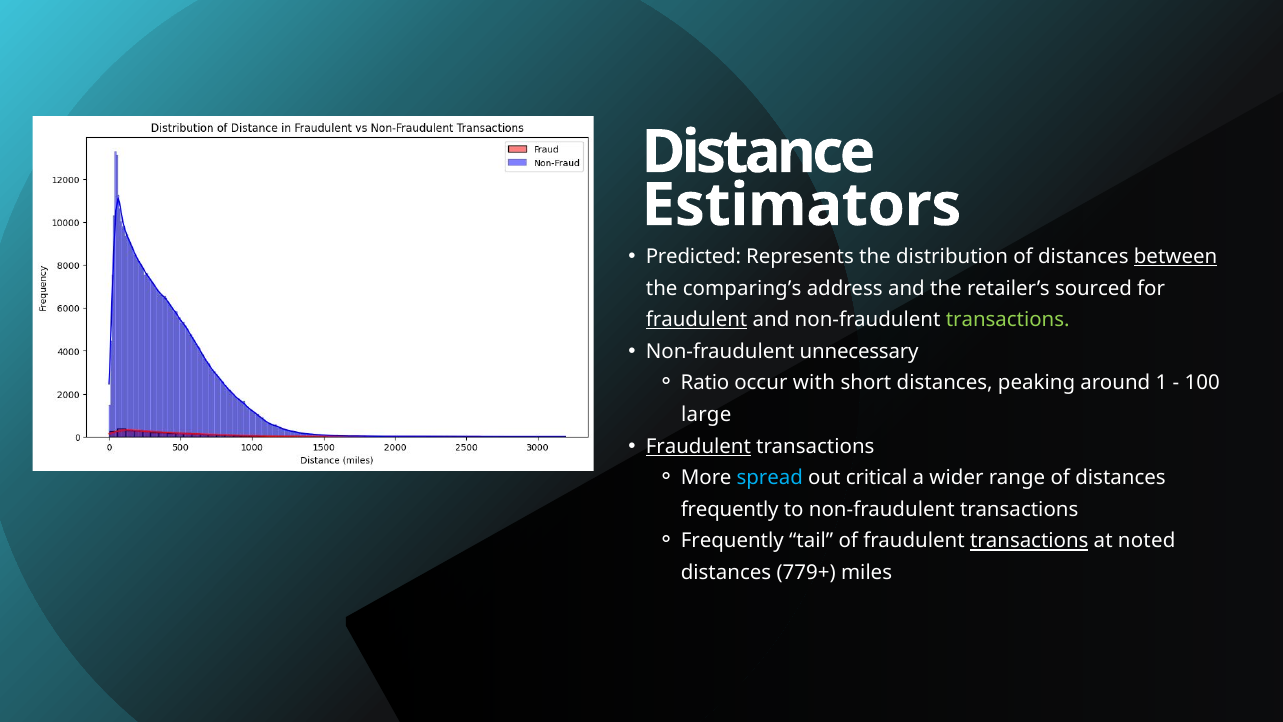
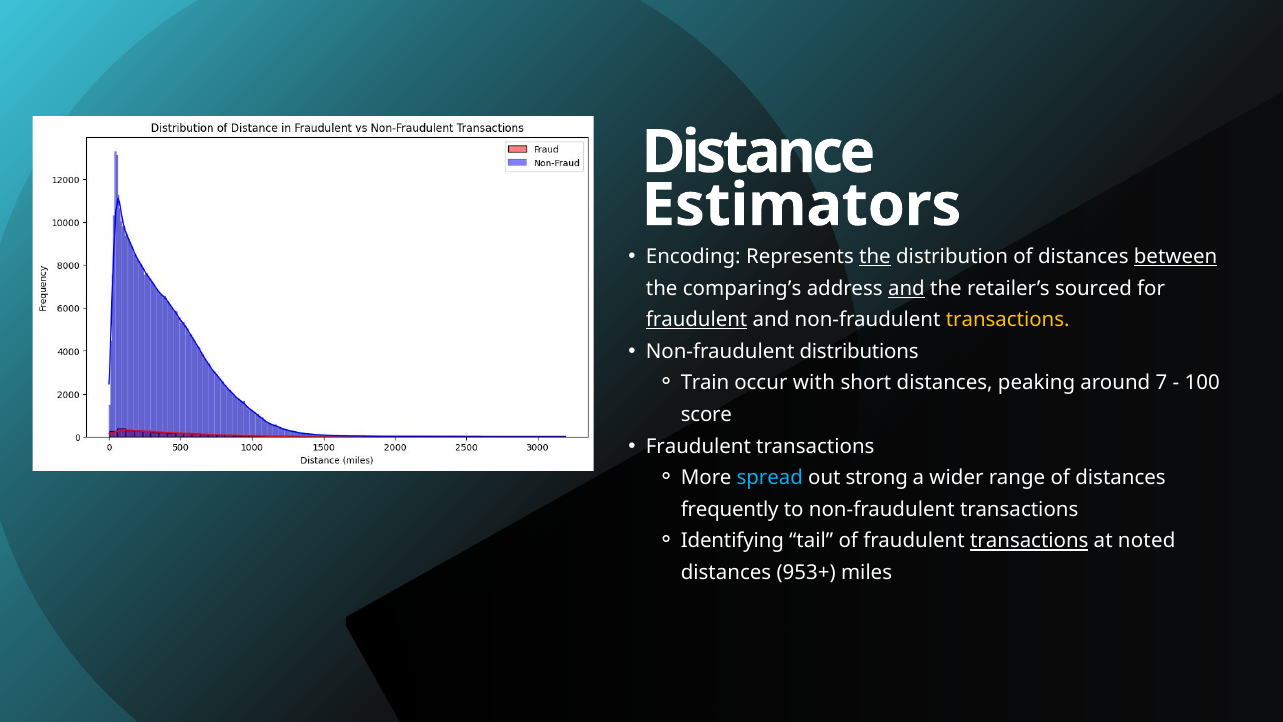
Predicted: Predicted -> Encoding (693, 257)
the underline: none -> present (875, 257)
and underline: none -> present (906, 288)
transactions colour: light green -> yellow (1008, 320)
unnecessary: unnecessary -> distributions (859, 351)
Ratio: Ratio -> Train (705, 383)
1: 1 -> 7 (1162, 383)
large: large -> score (706, 415)
Fraudulent underline: present -> none (698, 446)
critical: critical -> strong (877, 478)
Frequently: Frequently -> Identifying (732, 541)
779+: 779+ -> 953+ (806, 573)
